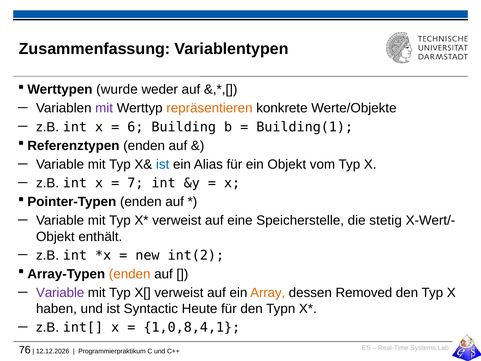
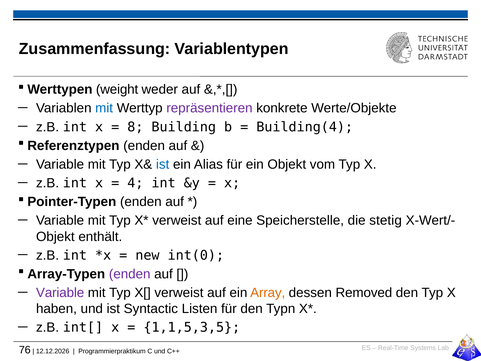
wurde: wurde -> weight (117, 89)
mit colour: purple -> blue (104, 108)
repräsentieren colour: orange -> purple (209, 108)
6: 6 -> 8 (135, 127)
Building(1: Building(1 -> Building(4 (305, 127)
7: 7 -> 4 (135, 183)
int(2: int(2 -> int(0 (196, 255)
enden colour: orange -> purple (130, 274)
Heute: Heute -> Listen (200, 309)
1,0,8,4,1: 1,0,8,4,1 -> 1,1,5,3,5 (192, 327)
